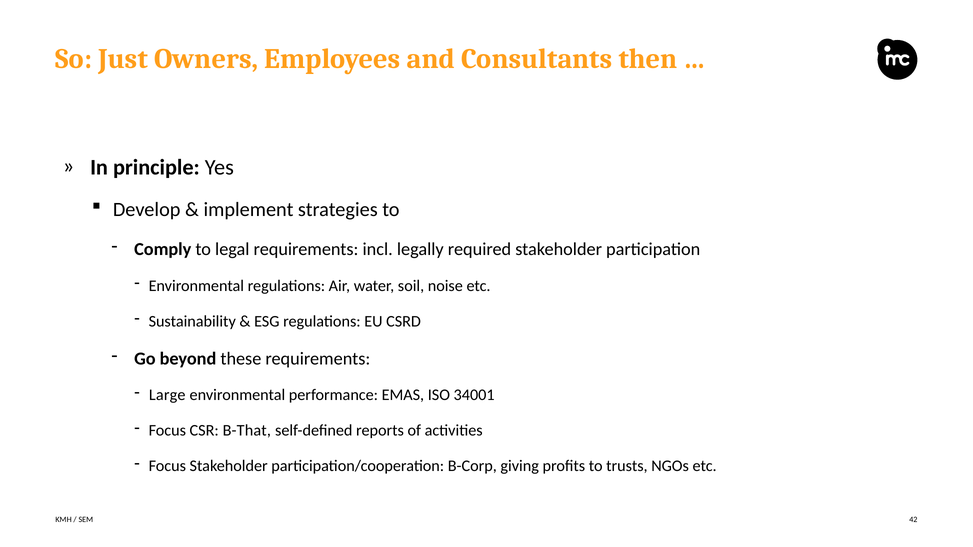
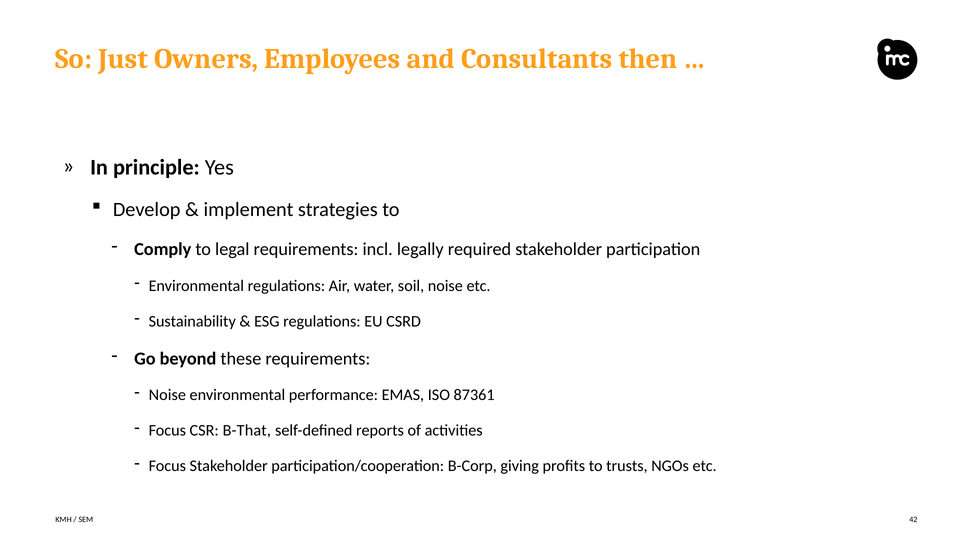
Large: Large -> Noise (167, 395)
34001: 34001 -> 87361 (474, 395)
